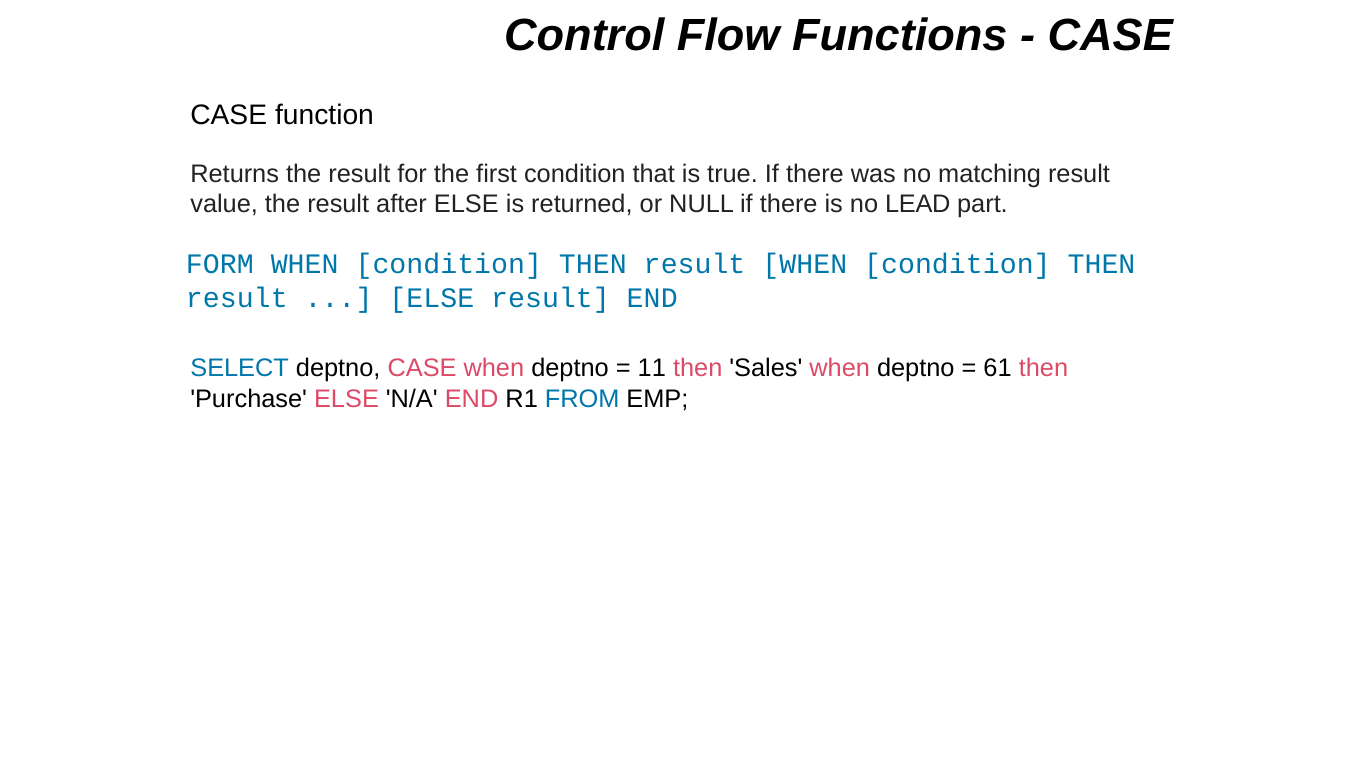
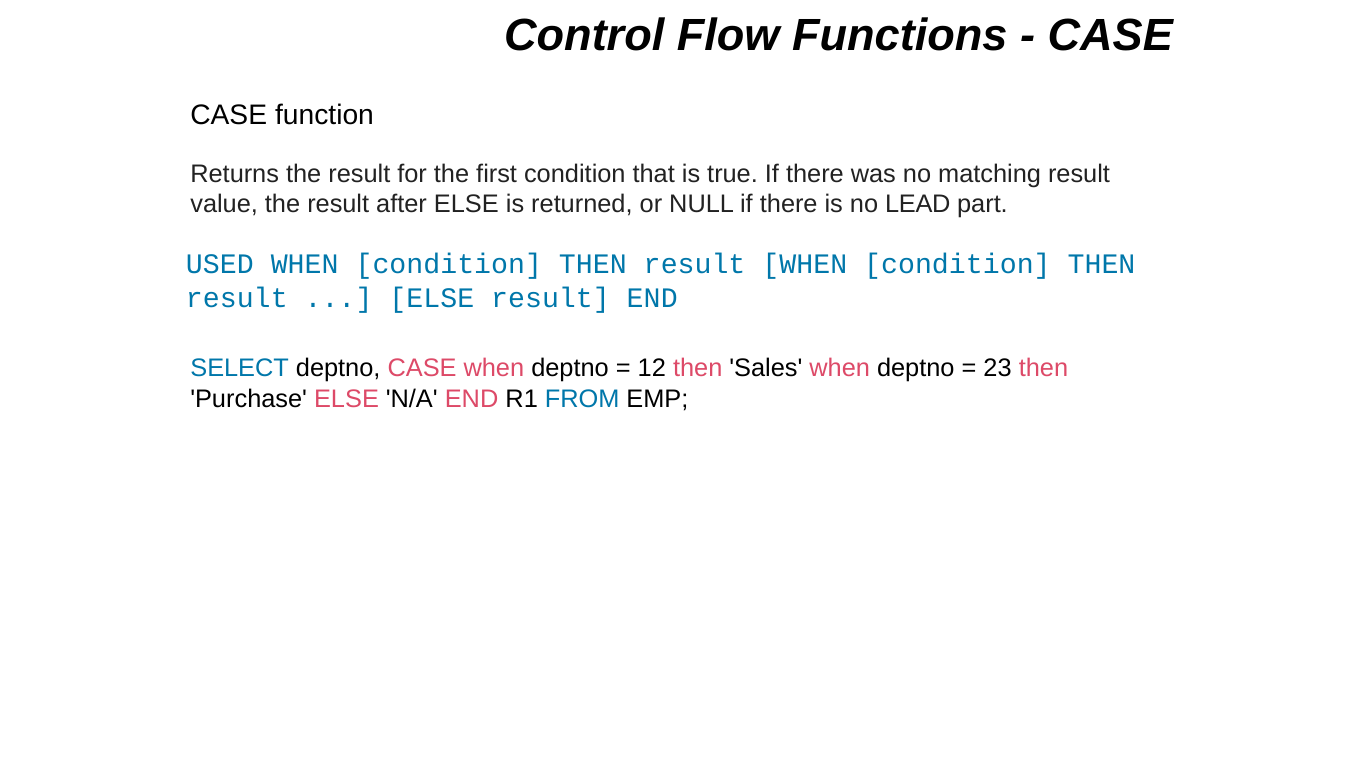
FORM: FORM -> USED (220, 264)
11: 11 -> 12 (652, 369)
61: 61 -> 23 (998, 369)
